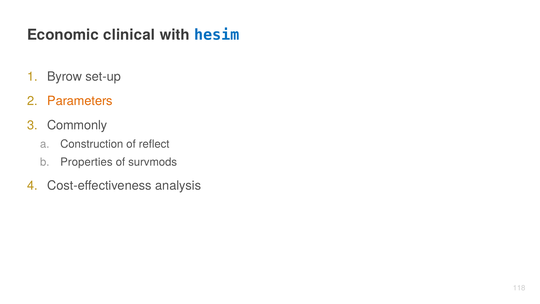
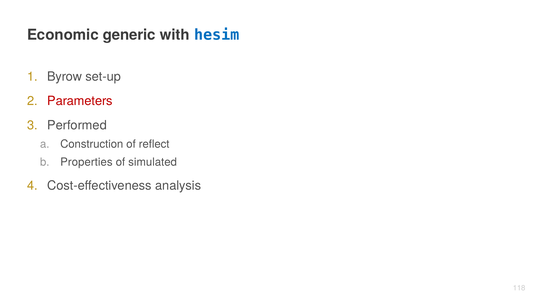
clinical: clinical -> generic (129, 35)
Parameters colour: orange -> red (80, 101)
Commonly: Commonly -> Performed (77, 125)
survmods: survmods -> simulated (153, 162)
